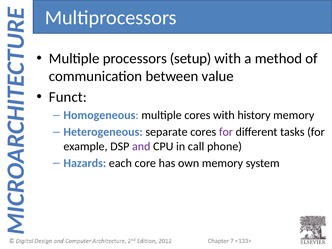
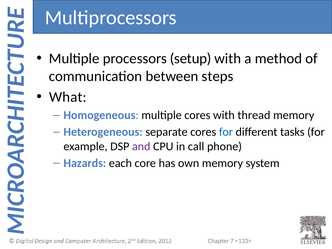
value: value -> steps (218, 76)
Funct: Funct -> What (68, 97)
history: history -> thread (254, 115)
for colour: purple -> blue (226, 132)
